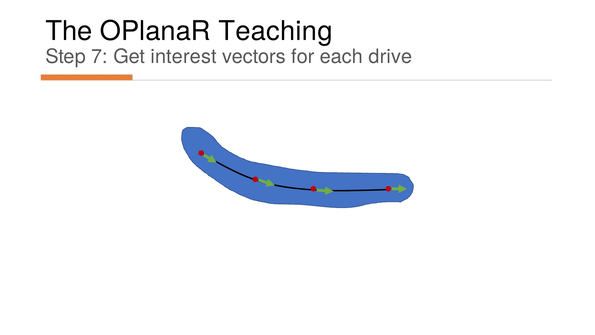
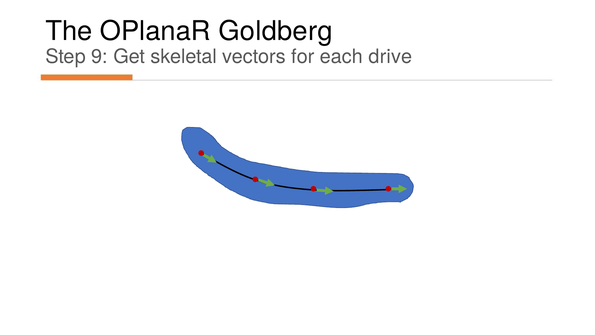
Teaching: Teaching -> Goldberg (276, 31)
7: 7 -> 9 (100, 57)
interest: interest -> skeletal (184, 57)
